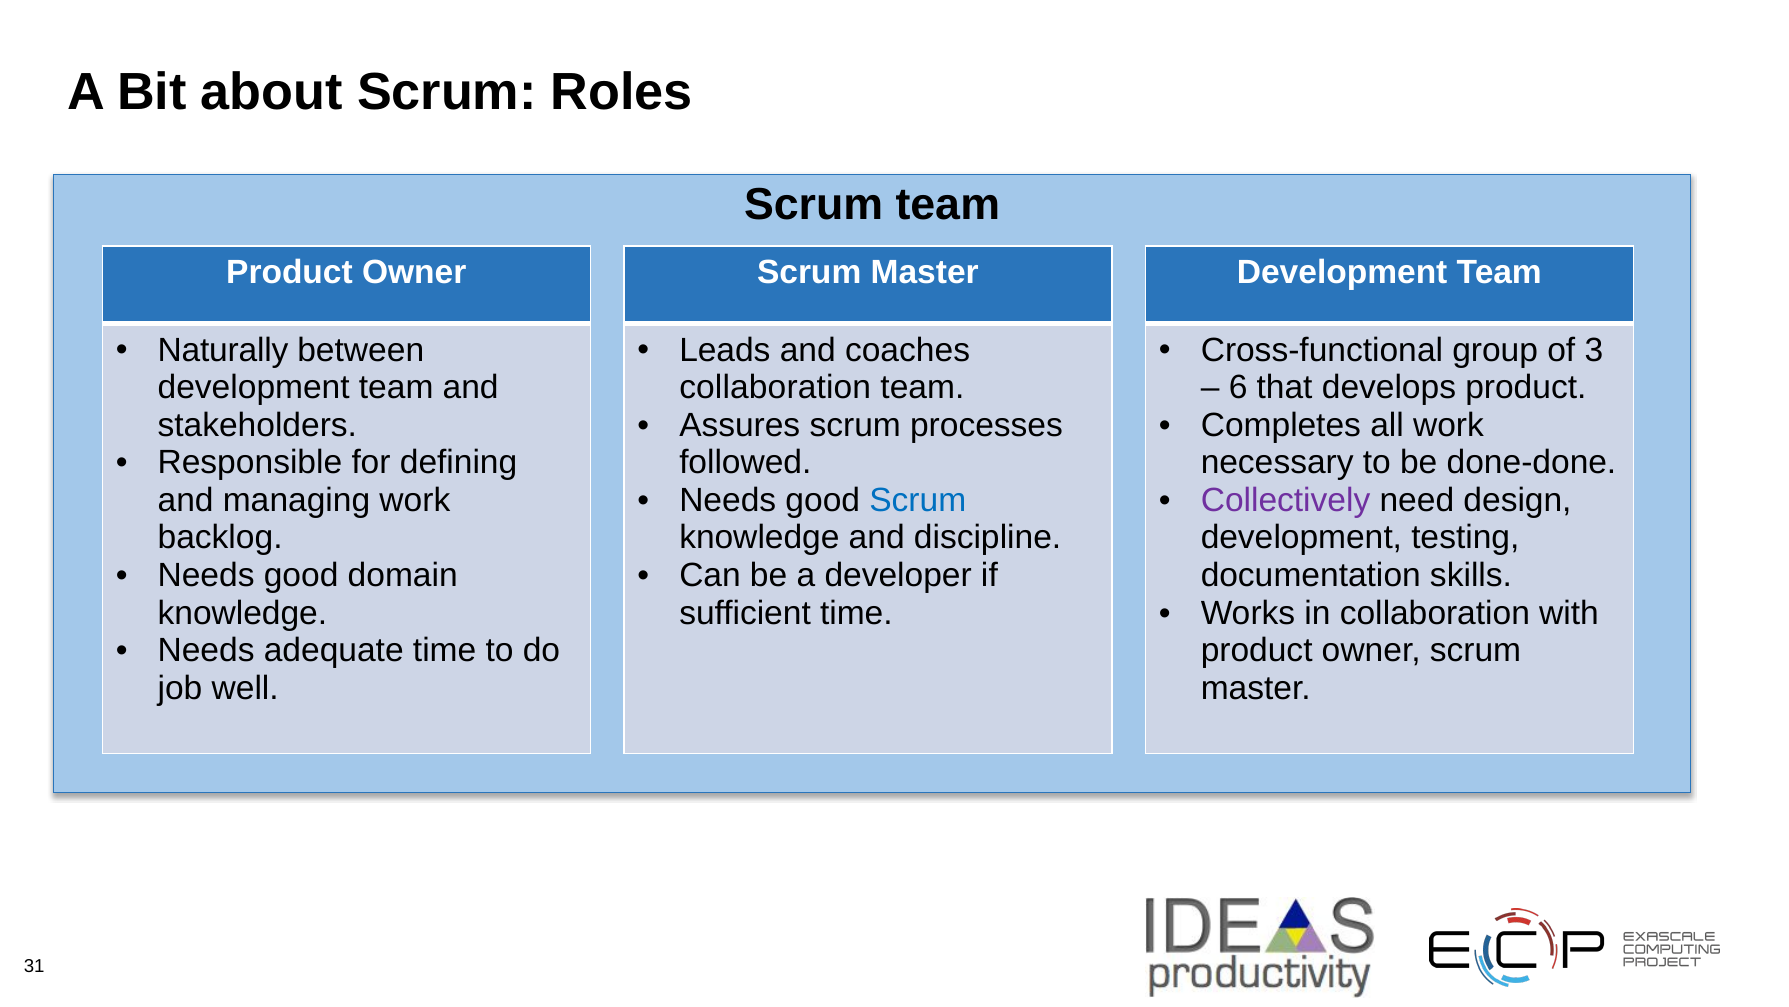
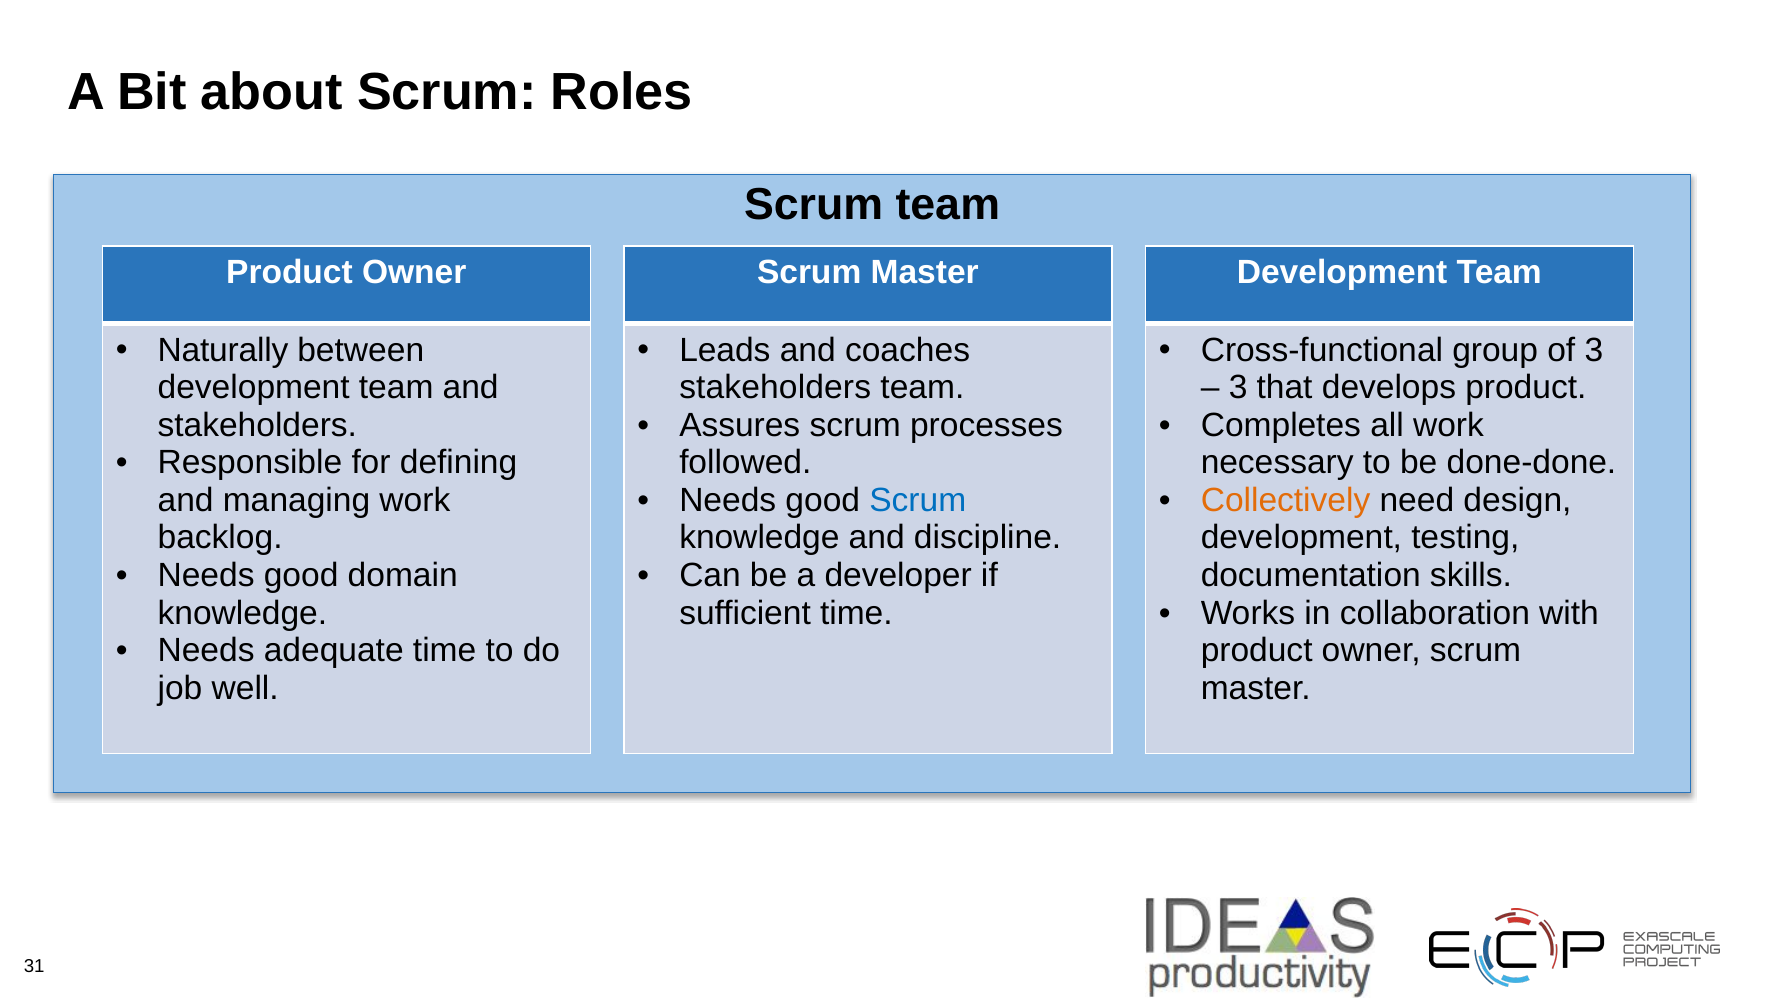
collaboration: collaboration -> stakeholders (775, 387)
6: 6 -> 3 (1238, 387)
Collectively colour: purple -> orange (1286, 500)
